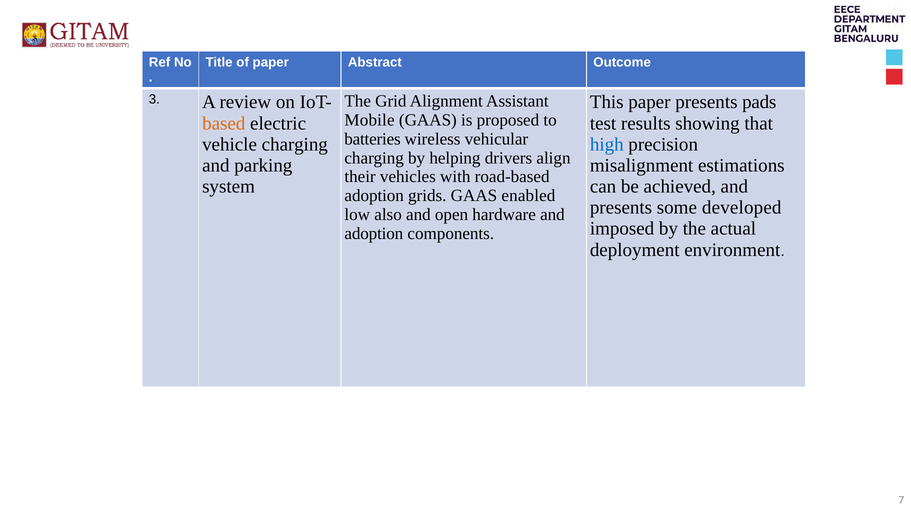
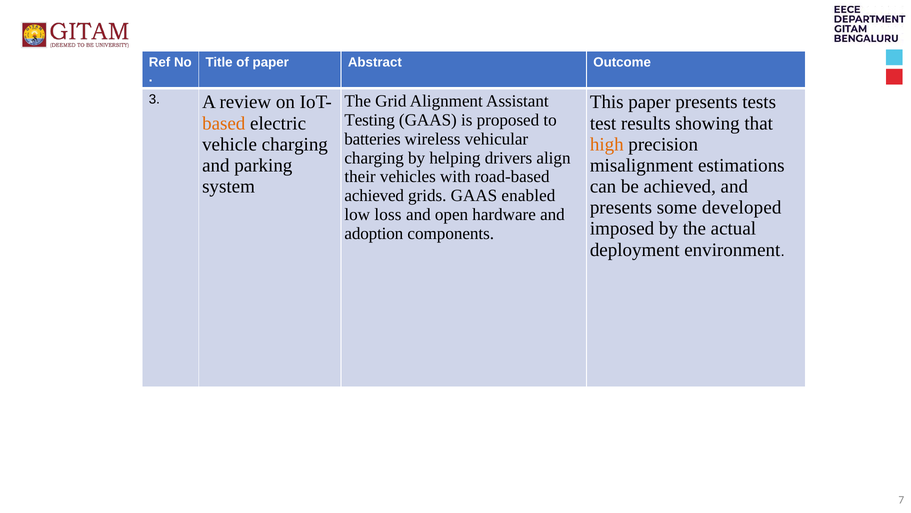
pads: pads -> tests (759, 102)
Mobile: Mobile -> Testing (370, 120)
high colour: blue -> orange (607, 144)
adoption: adoption -> achieved (374, 196)
also: also -> loss (388, 214)
